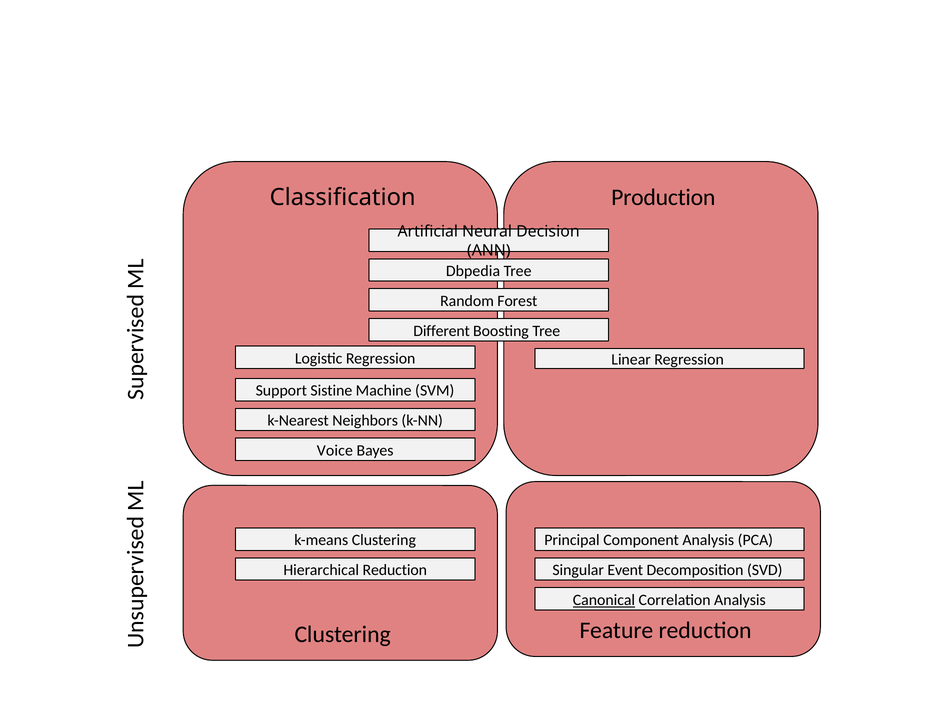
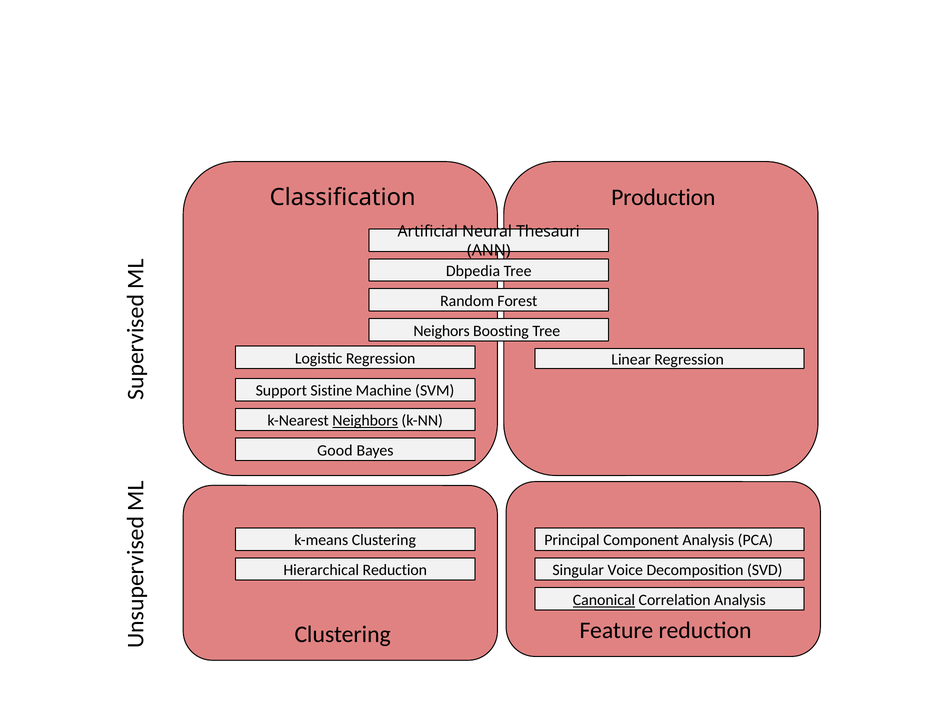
Decision: Decision -> Thesauri (548, 232)
Different: Different -> Neighors (442, 331)
Neighbors underline: none -> present (365, 421)
Voice: Voice -> Good (335, 451)
Event: Event -> Voice (625, 571)
